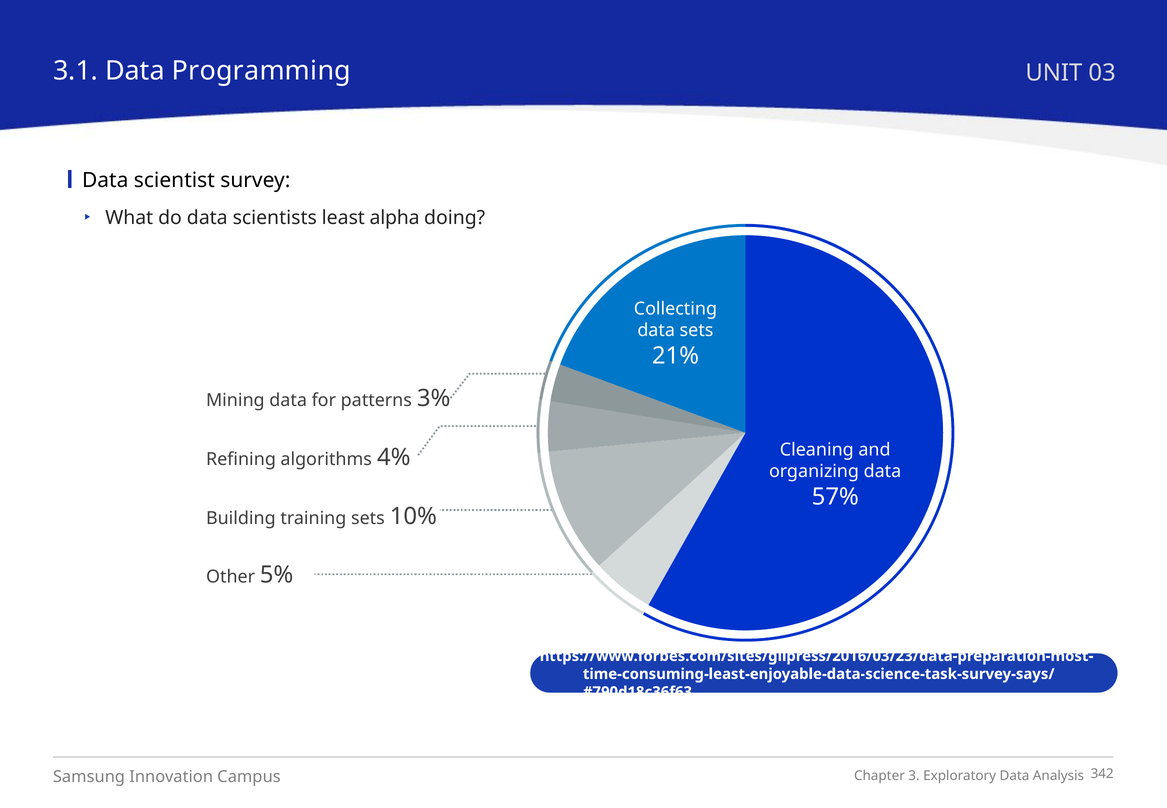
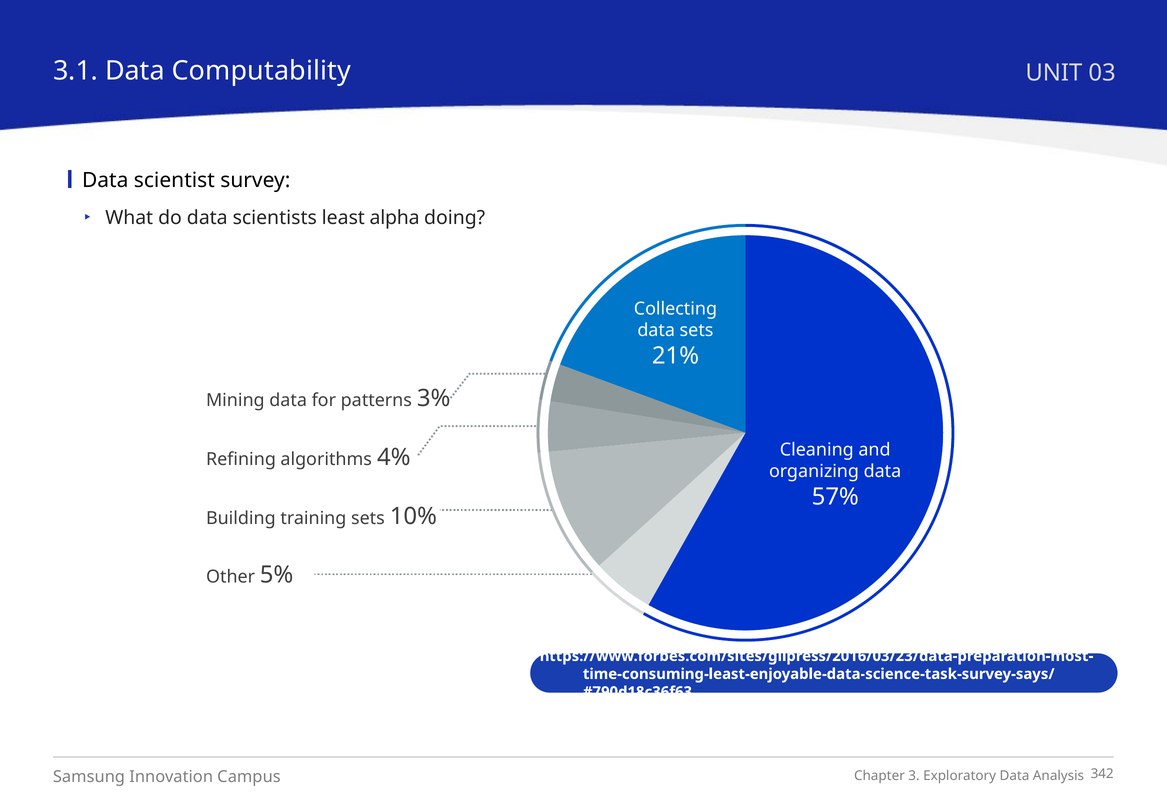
Programming: Programming -> Computability (261, 71)
